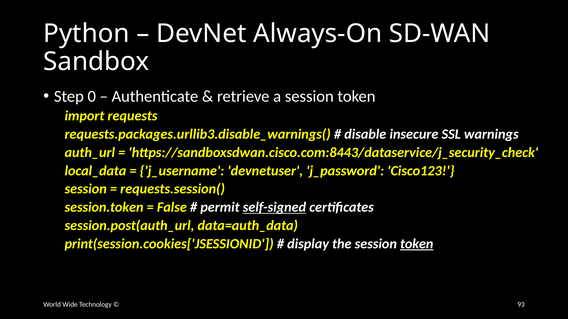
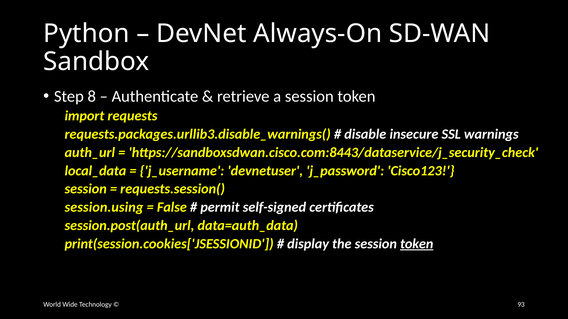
0: 0 -> 8 (92, 97)
session.token: session.token -> session.using (104, 208)
self-signed underline: present -> none (274, 208)
